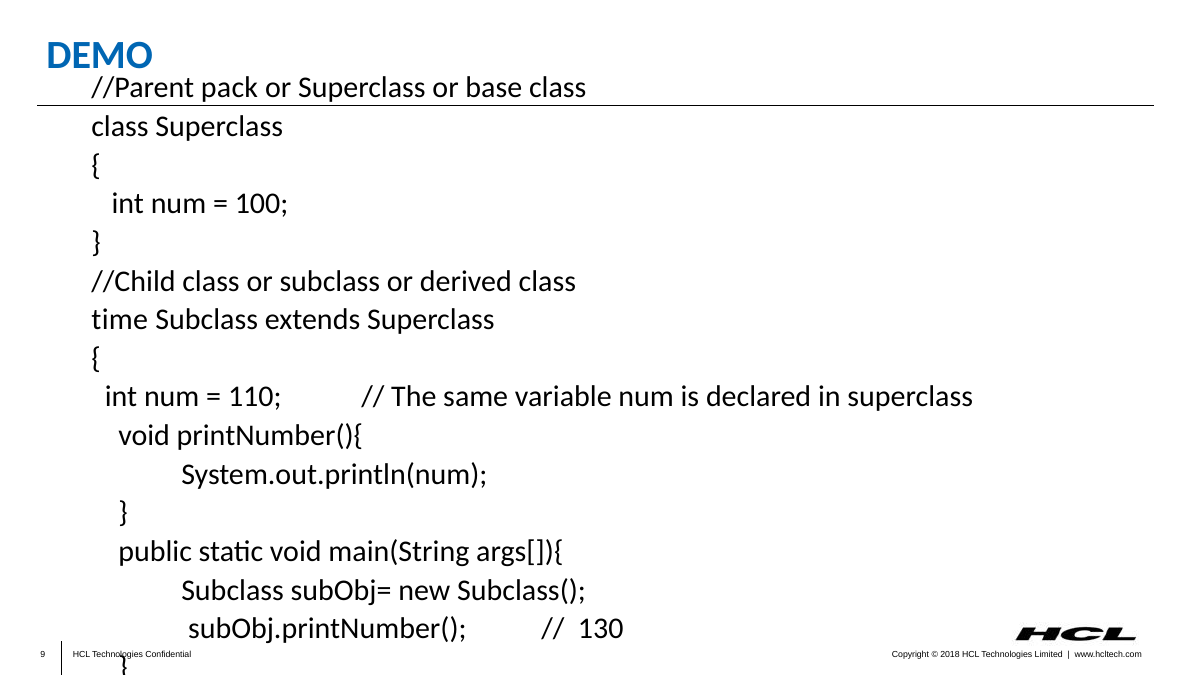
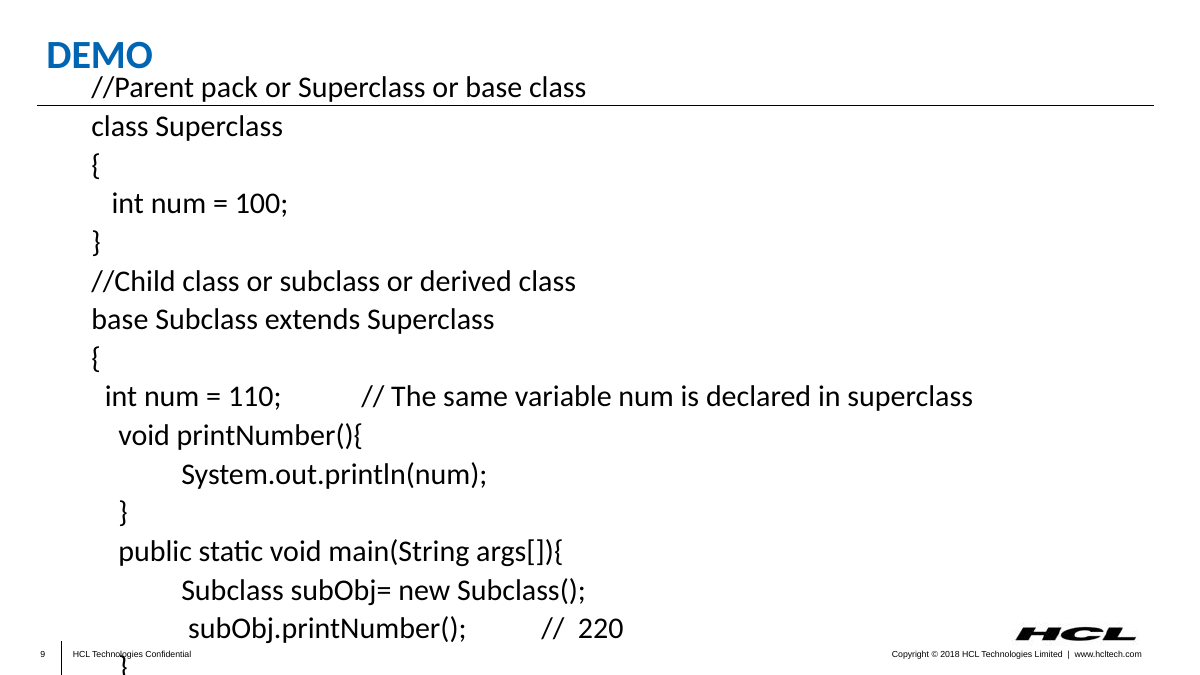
time: time -> base (120, 320)
130: 130 -> 220 (601, 629)
